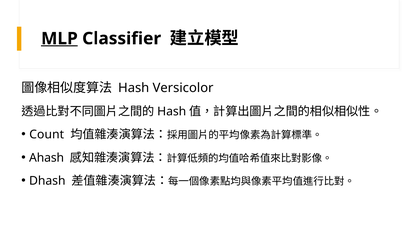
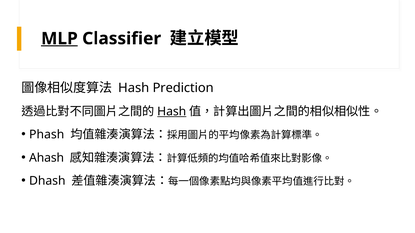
Versicolor: Versicolor -> Prediction (183, 88)
Hash underline: none -> present (172, 112)
Count: Count -> Phash (47, 135)
